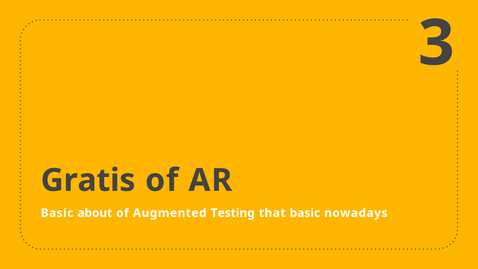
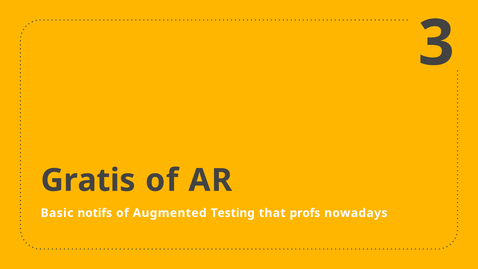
about: about -> notifs (95, 213)
that basic: basic -> profs (305, 213)
